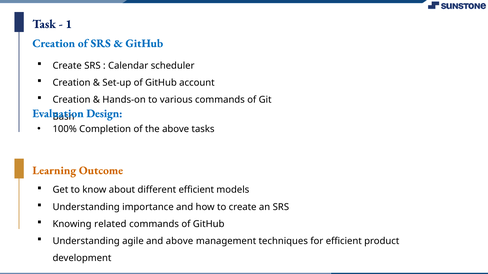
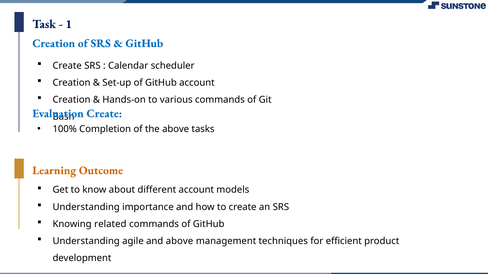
Design: Design -> Create (104, 114)
different efficient: efficient -> account (196, 190)
